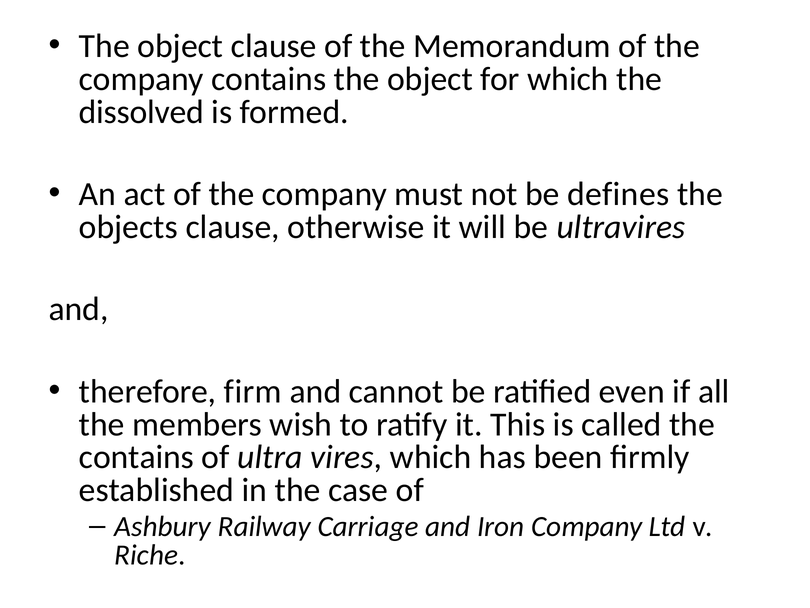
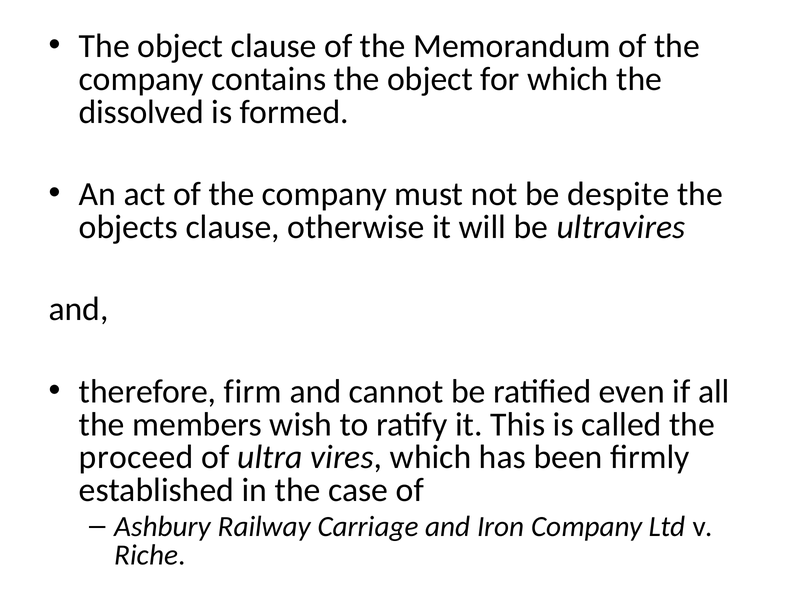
defines: defines -> despite (618, 194)
contains: contains -> proceed (136, 457)
